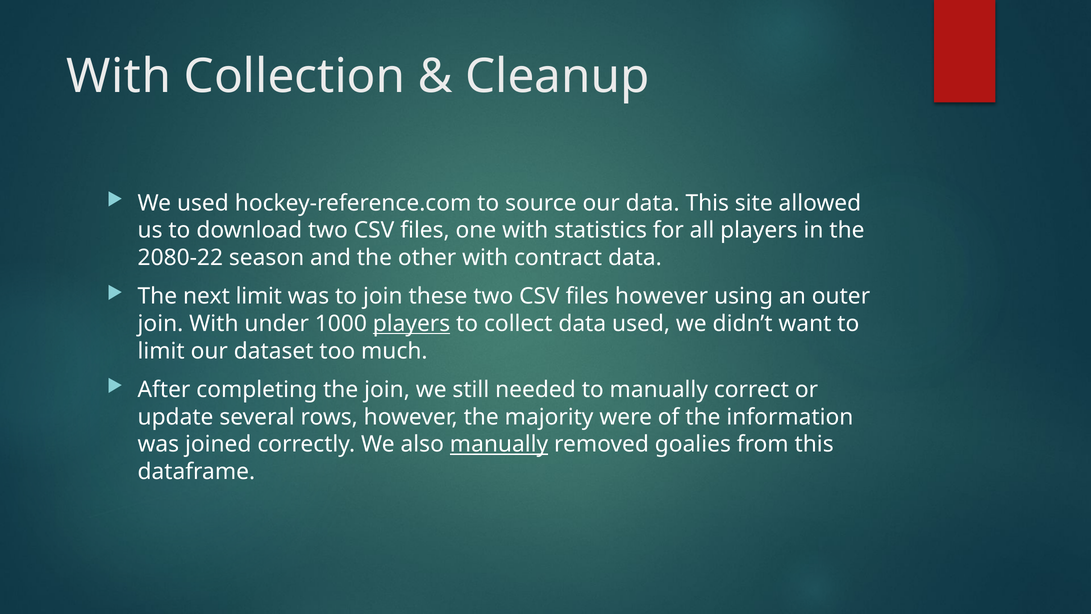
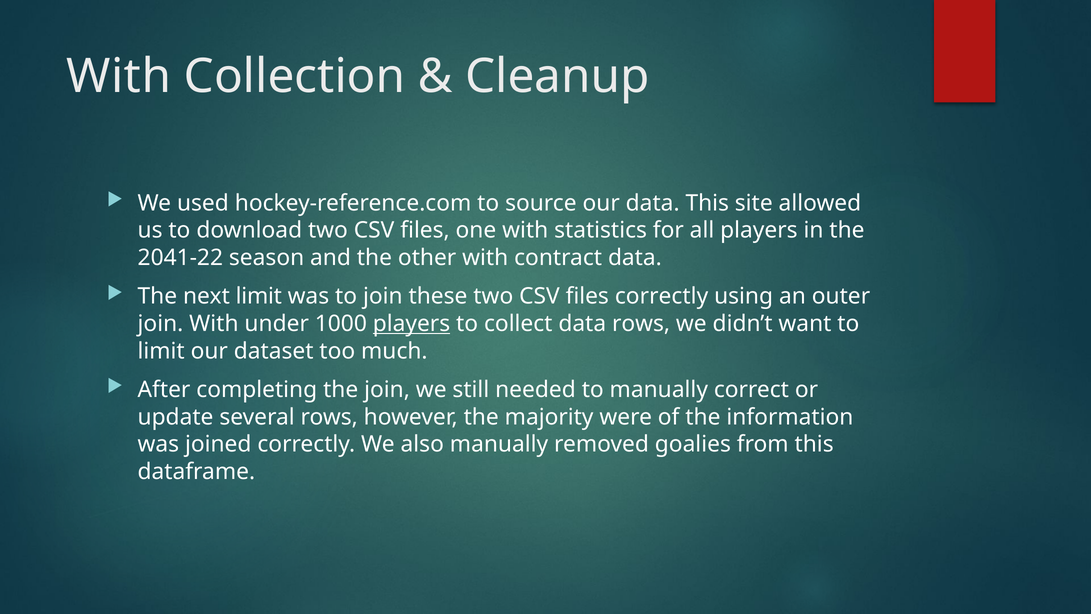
2080-22: 2080-22 -> 2041-22 (180, 258)
files however: however -> correctly (662, 296)
data used: used -> rows (641, 324)
manually underline: present -> none (499, 444)
